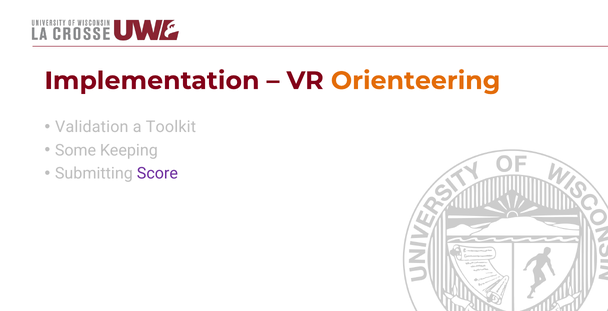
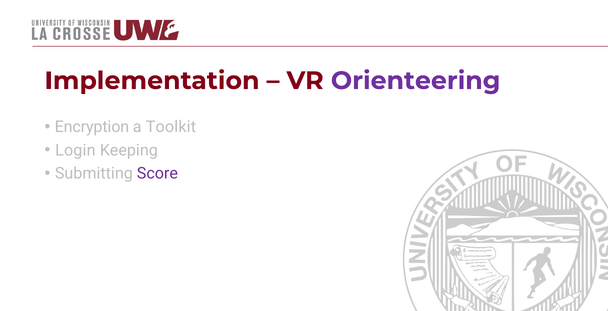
Orienteering colour: orange -> purple (416, 81)
Validation: Validation -> Encryption (92, 127)
Some: Some -> Login (75, 150)
